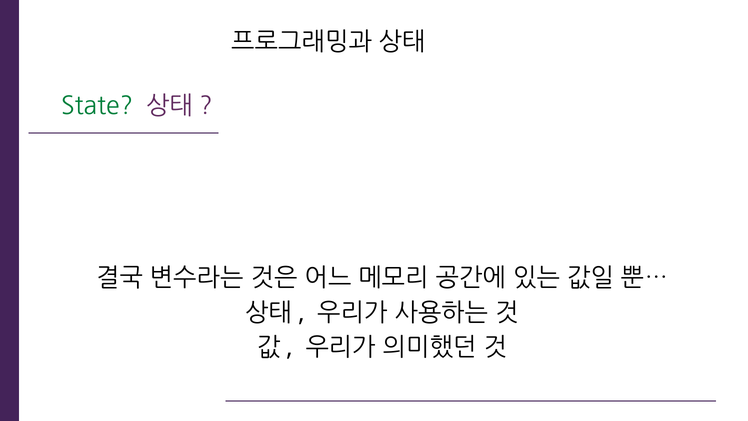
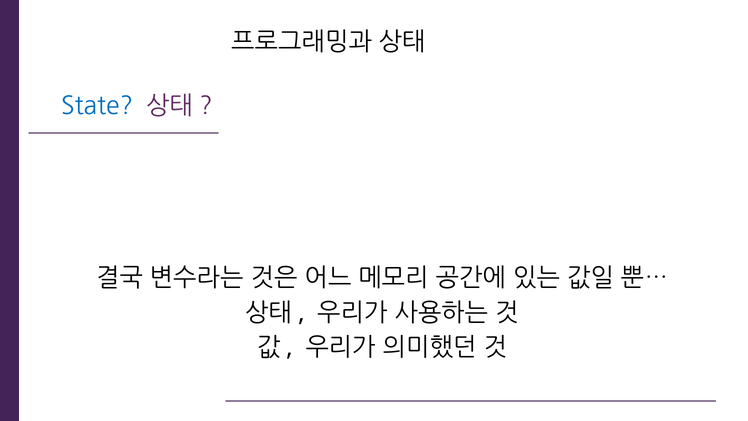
State colour: green -> blue (97, 106)
